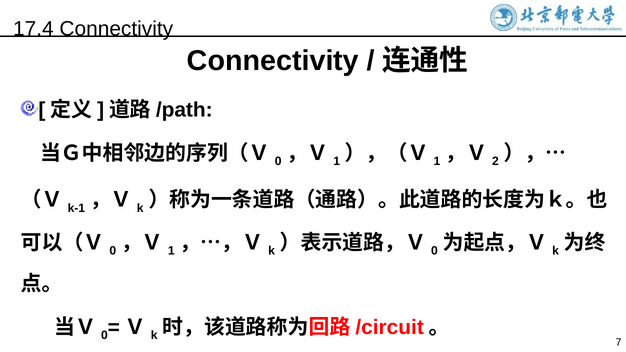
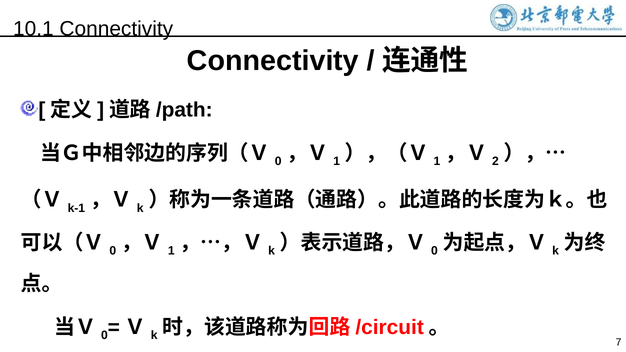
17.4: 17.4 -> 10.1 (33, 29)
